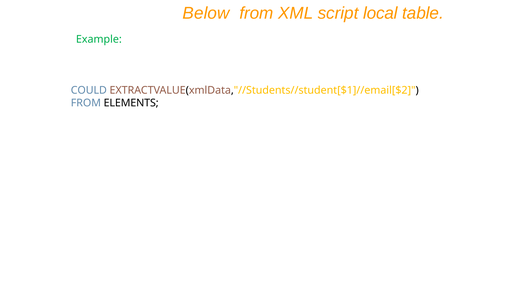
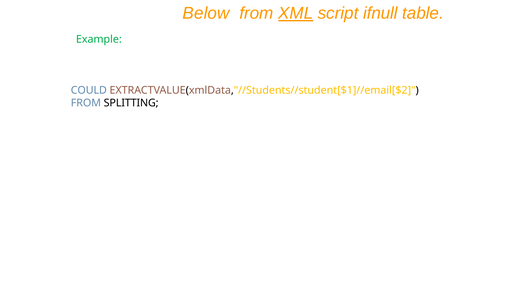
XML underline: none -> present (296, 13)
local: local -> ifnull (380, 13)
ELEMENTS: ELEMENTS -> SPLITTING (131, 103)
